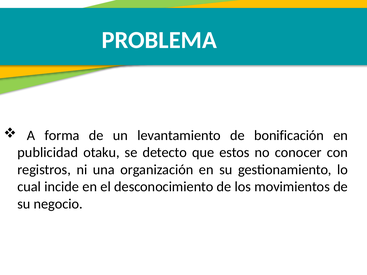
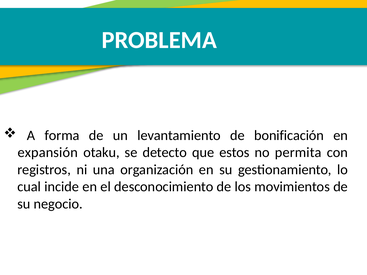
publicidad: publicidad -> expansión (48, 153)
conocer: conocer -> permita (298, 153)
